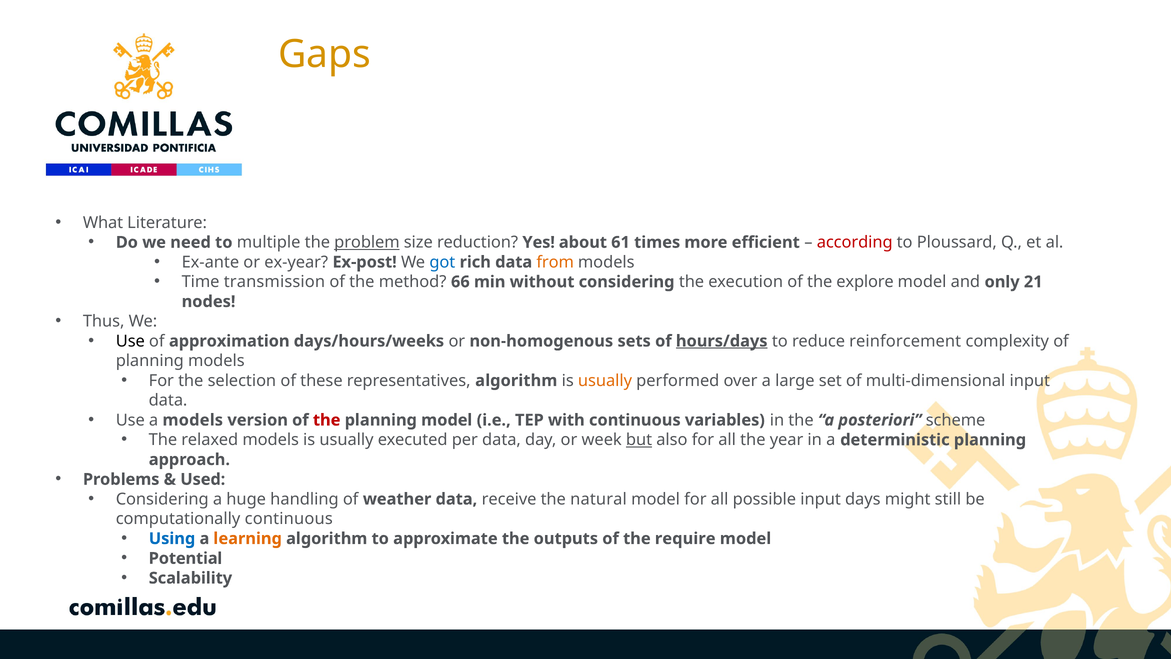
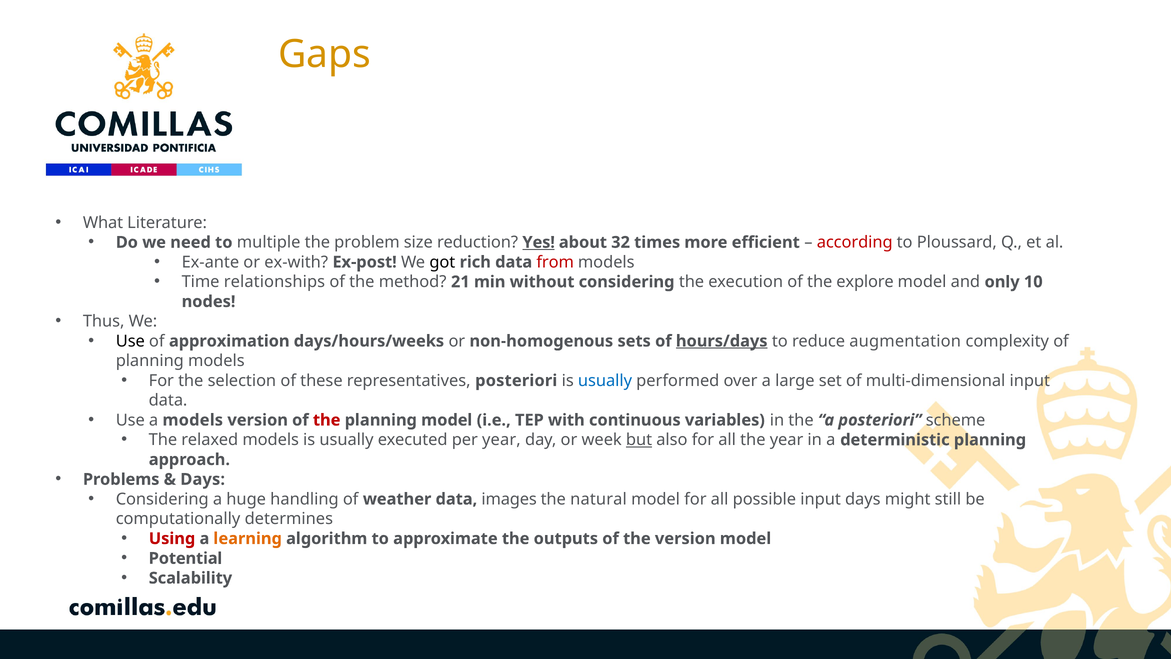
problem underline: present -> none (367, 242)
Yes underline: none -> present (539, 242)
61: 61 -> 32 (621, 242)
ex-year: ex-year -> ex-with (296, 262)
got colour: blue -> black (442, 262)
from colour: orange -> red (555, 262)
transmission: transmission -> relationships (274, 282)
66: 66 -> 21 (460, 282)
21: 21 -> 10 (1033, 282)
reinforcement: reinforcement -> augmentation (905, 341)
representatives algorithm: algorithm -> posteriori (516, 380)
usually colour: orange -> blue (605, 380)
per data: data -> year (501, 440)
Used: Used -> Days (203, 479)
receive: receive -> images (509, 499)
computationally continuous: continuous -> determines (289, 519)
Using colour: blue -> red (172, 538)
the require: require -> version (685, 538)
